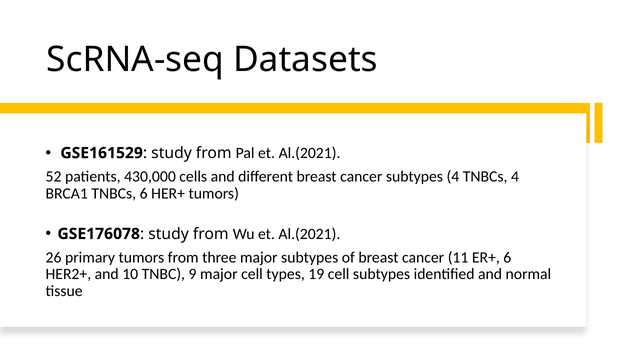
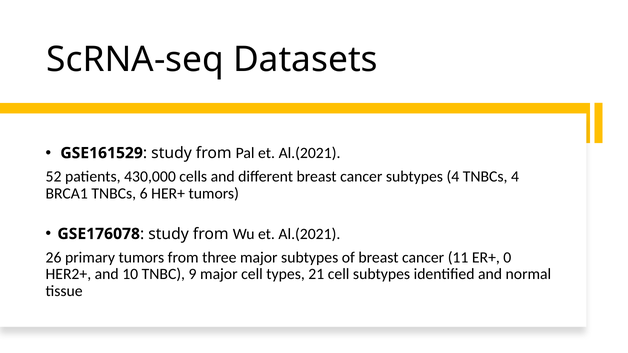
ER+ 6: 6 -> 0 (507, 258)
19: 19 -> 21 (316, 274)
